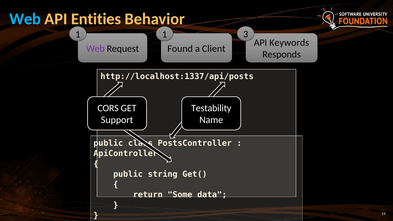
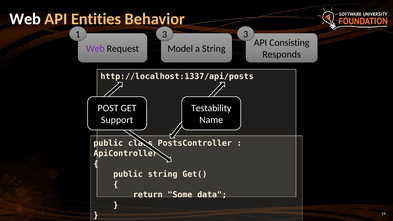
Web colour: light blue -> white (25, 19)
1 1: 1 -> 3 (165, 34)
Keywords: Keywords -> Consisting (289, 43)
Found: Found -> Model (180, 49)
a Client: Client -> String (214, 49)
CORS: CORS -> POST (108, 108)
